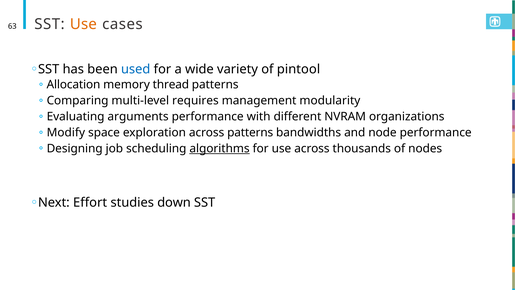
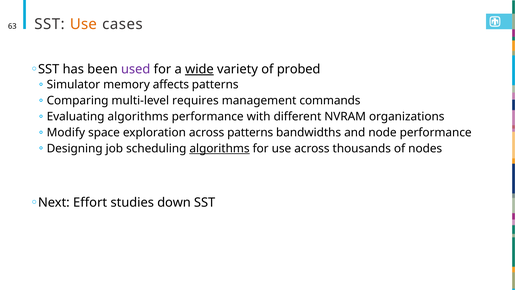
used colour: blue -> purple (136, 69)
wide underline: none -> present (199, 69)
pintool: pintool -> probed (299, 69)
Allocation: Allocation -> Simulator (73, 85)
thread: thread -> affects (171, 85)
modularity: modularity -> commands (330, 101)
Evaluating arguments: arguments -> algorithms (138, 117)
